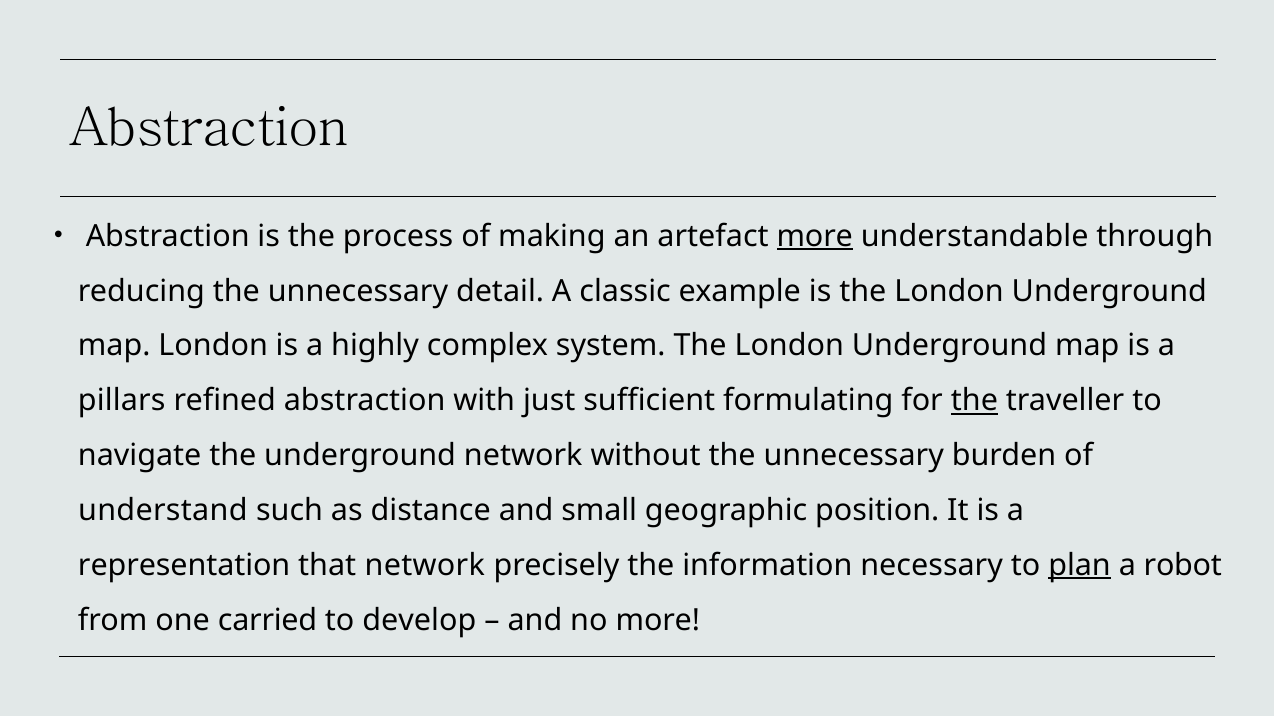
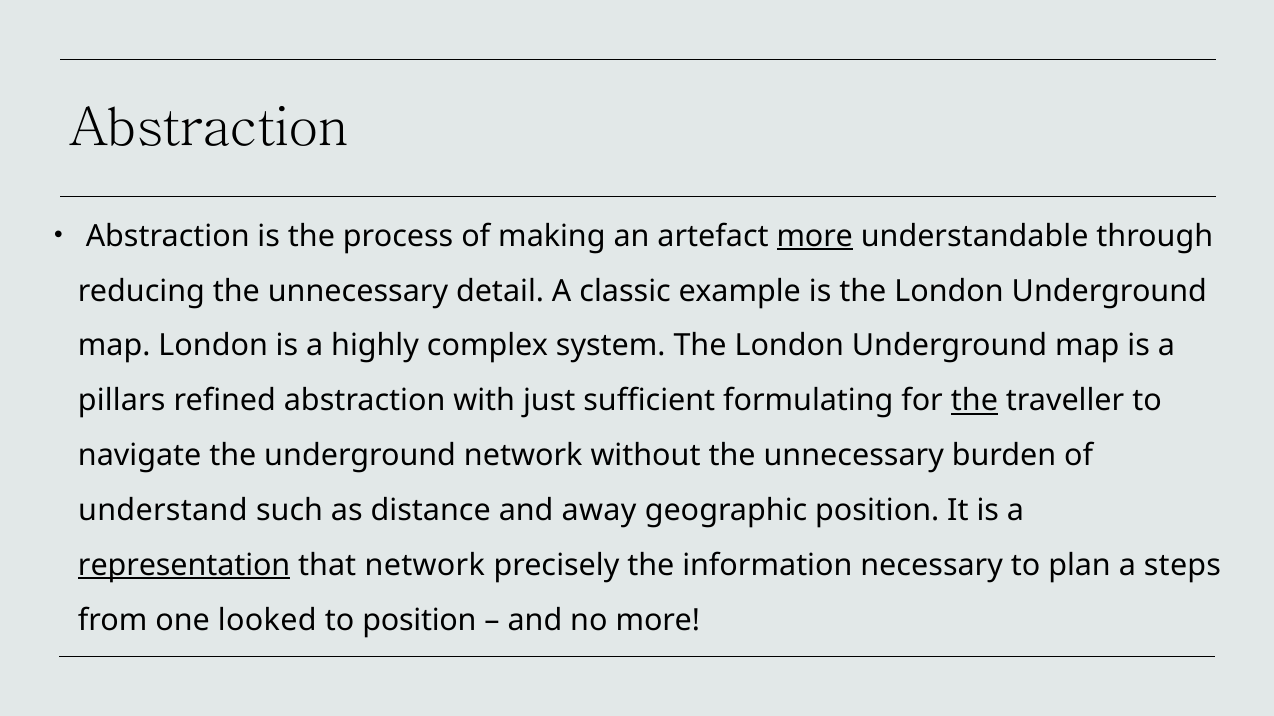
small: small -> away (599, 511)
representation underline: none -> present (184, 566)
plan underline: present -> none (1080, 566)
robot: robot -> steps (1182, 566)
carried: carried -> looked (267, 621)
to develop: develop -> position (419, 621)
